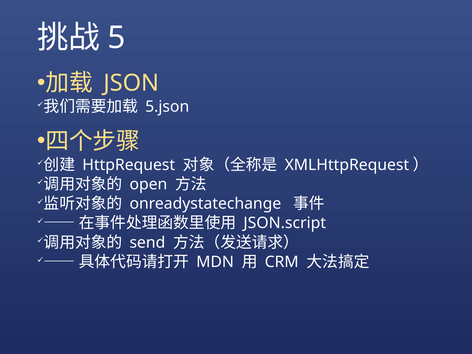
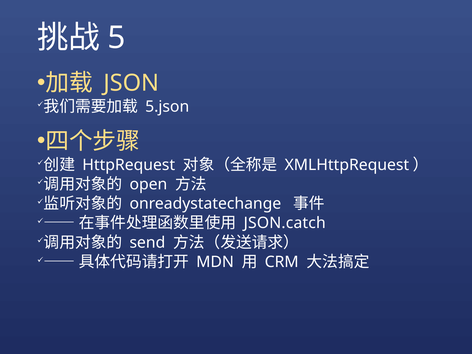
JSON.script: JSON.script -> JSON.catch (285, 223)
